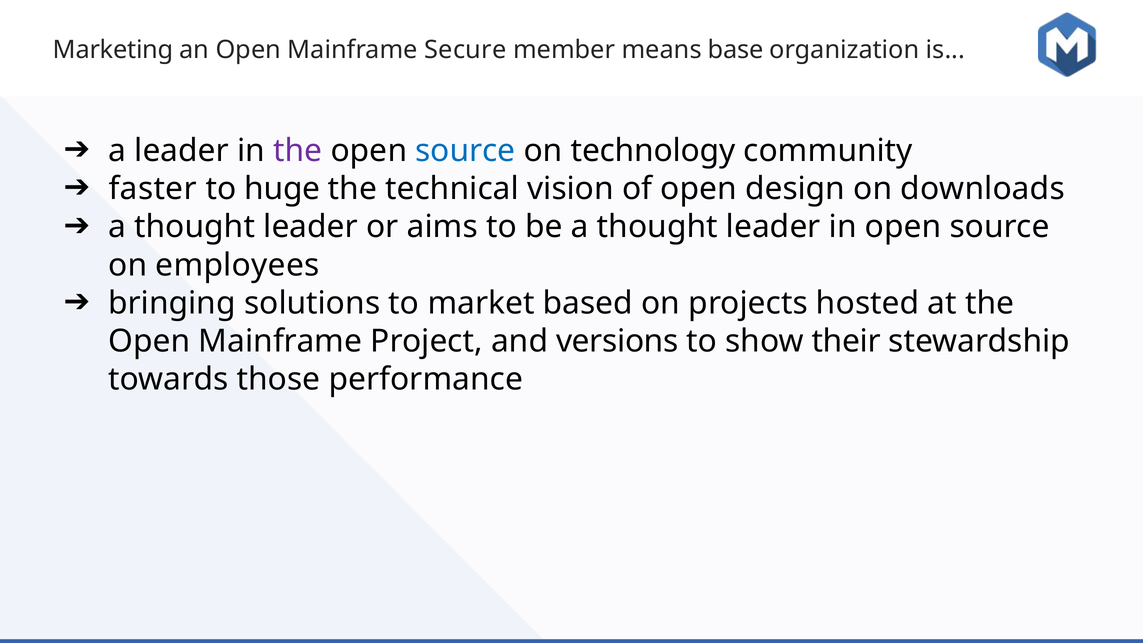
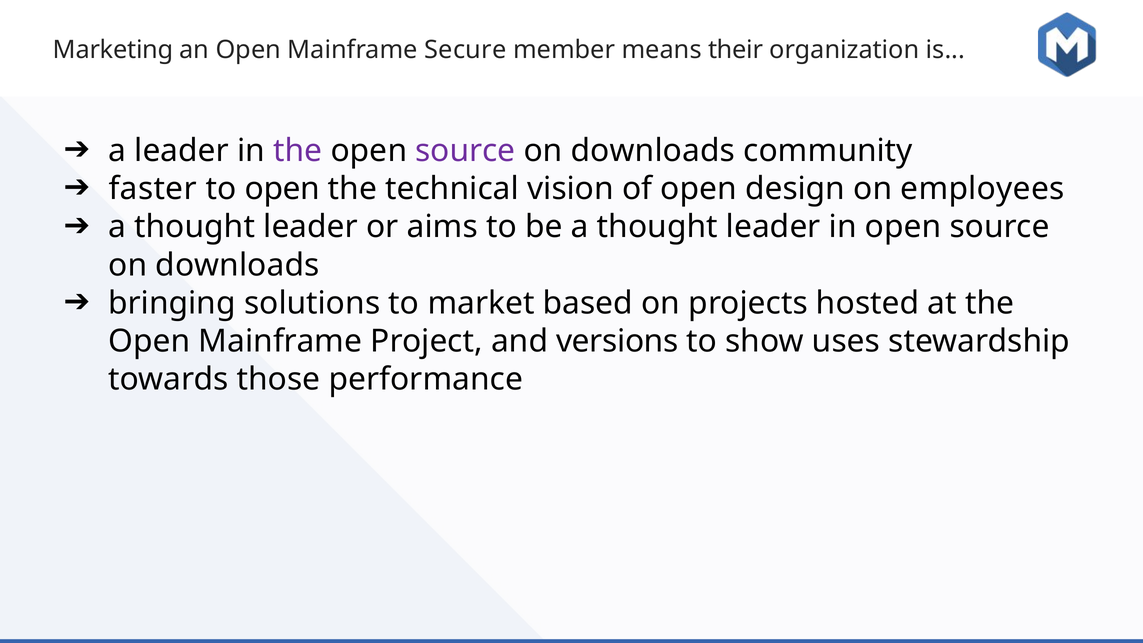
base: base -> their (736, 50)
source colour: blue -> purple (465, 151)
technology: technology -> downloads (653, 151)
to huge: huge -> open (282, 189)
downloads: downloads -> employees (983, 189)
employees: employees -> downloads (237, 265)
their: their -> uses (846, 341)
